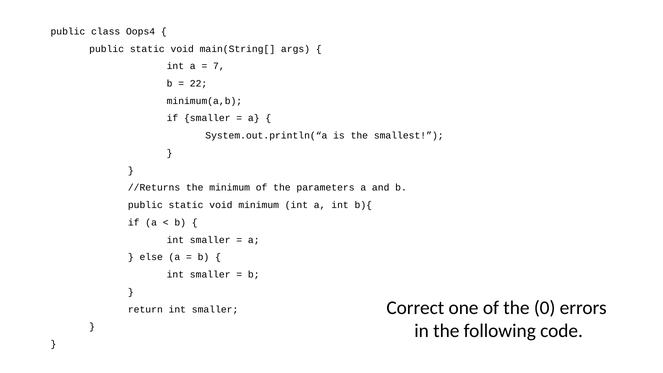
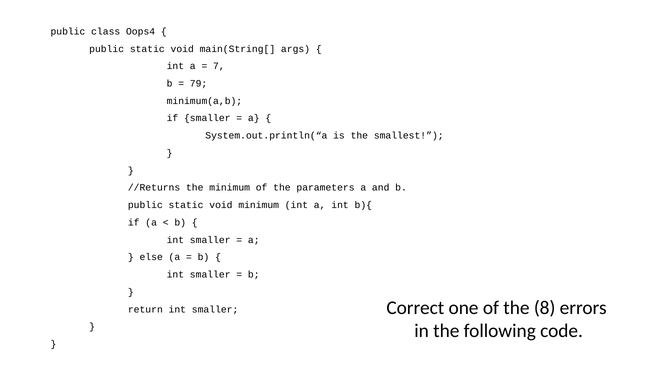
22: 22 -> 79 (199, 84)
0: 0 -> 8 (545, 308)
